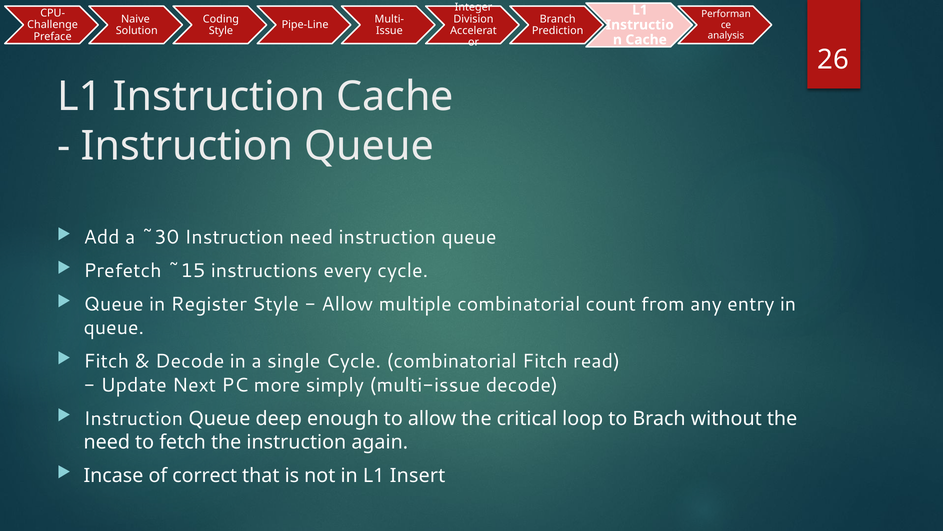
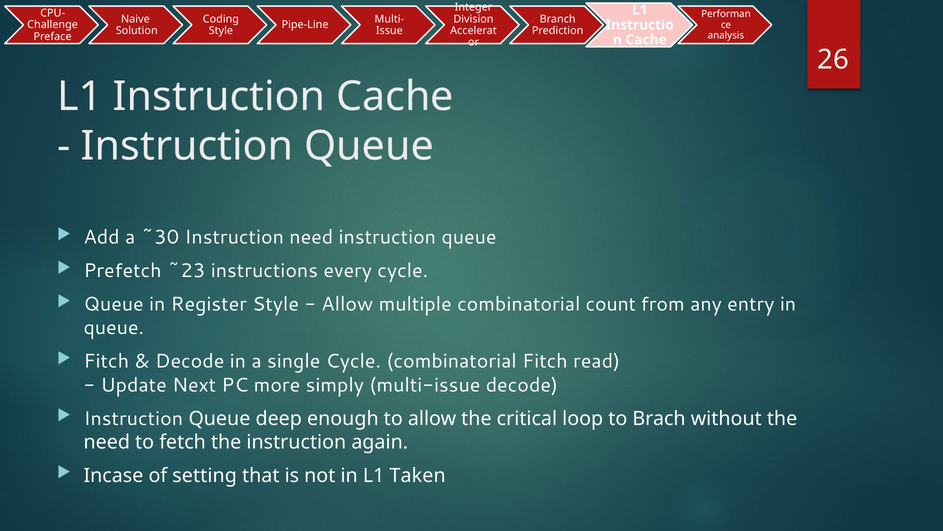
~15: ~15 -> ~23 (186, 271)
correct: correct -> setting (205, 475)
Insert: Insert -> Taken (418, 475)
